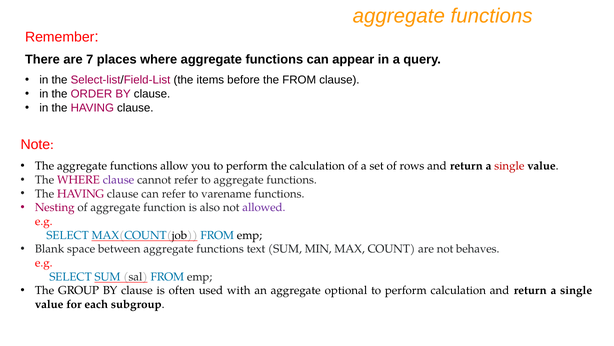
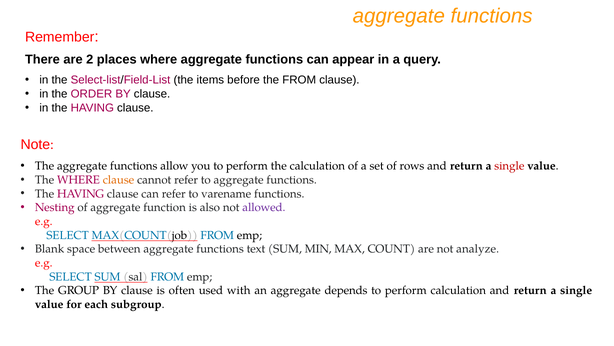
7: 7 -> 2 (90, 59)
clause colour: purple -> orange (119, 180)
behaves: behaves -> analyze (478, 249)
optional: optional -> depends (346, 290)
